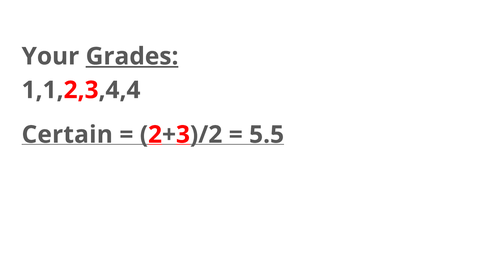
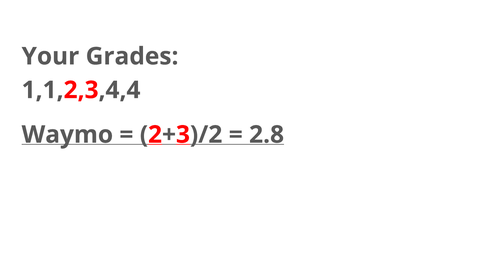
Grades underline: present -> none (132, 57)
Certain: Certain -> Waymo (67, 135)
5.5: 5.5 -> 2.8 (267, 135)
